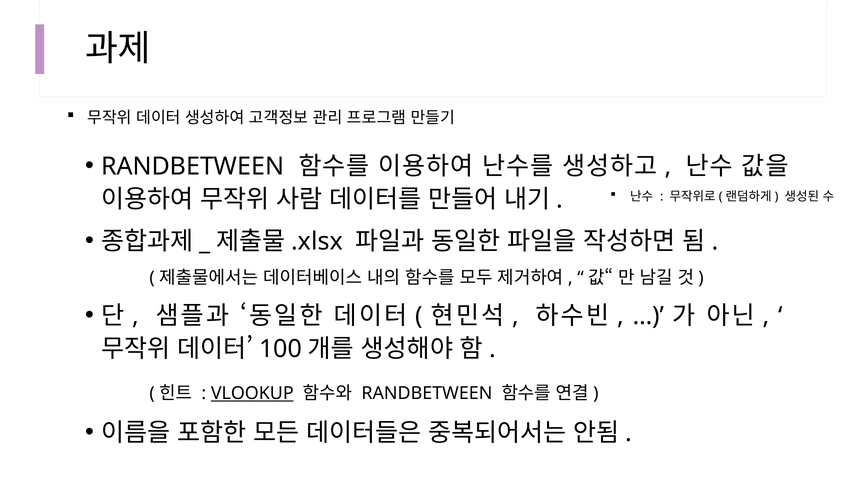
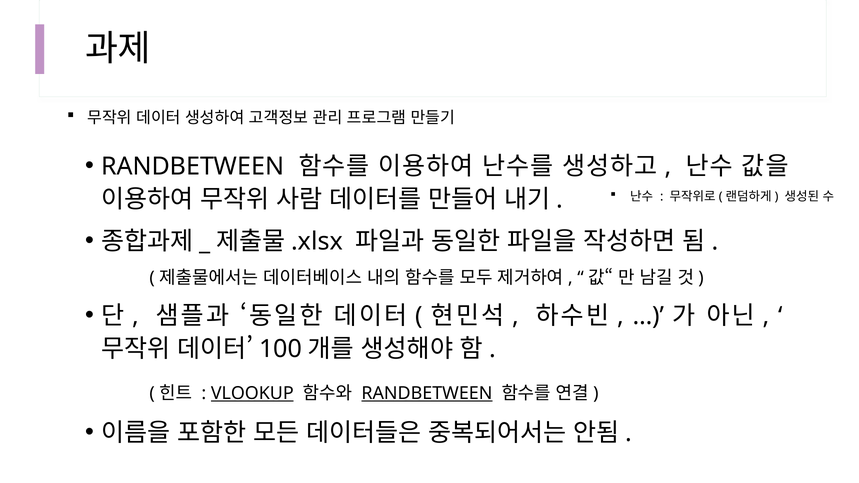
RANDBETWEEN underline: none -> present (427, 393)
